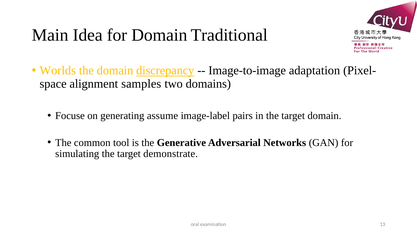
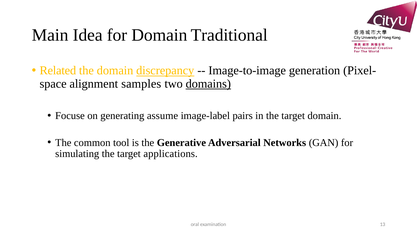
Worlds: Worlds -> Related (58, 71)
adaptation: adaptation -> generation (315, 71)
domains underline: none -> present (208, 84)
demonstrate: demonstrate -> applications (171, 154)
